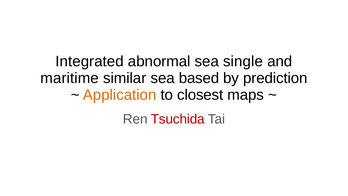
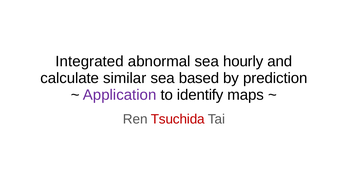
single: single -> hourly (243, 61)
maritime: maritime -> calculate (70, 78)
Application colour: orange -> purple (120, 95)
closest: closest -> identify (200, 95)
